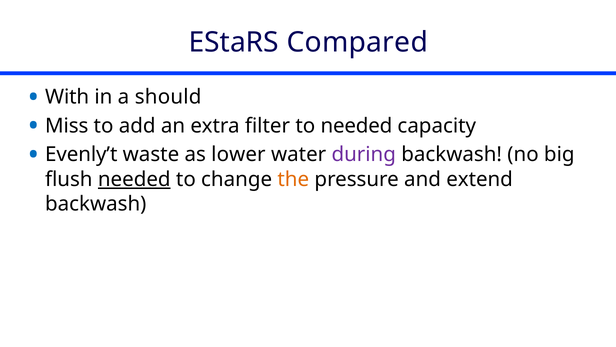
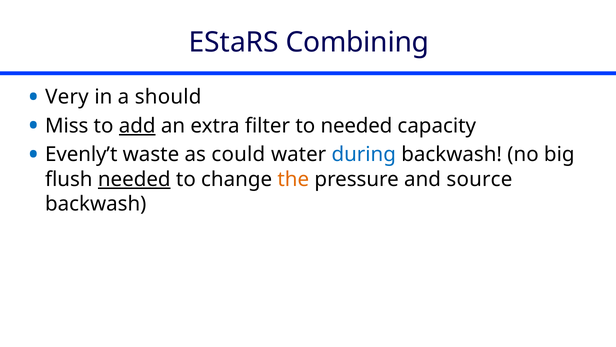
Compared: Compared -> Combining (358, 42)
With: With -> Very (67, 97)
add underline: none -> present (137, 126)
lower: lower -> could (238, 154)
during colour: purple -> blue (364, 154)
extend: extend -> source (479, 179)
